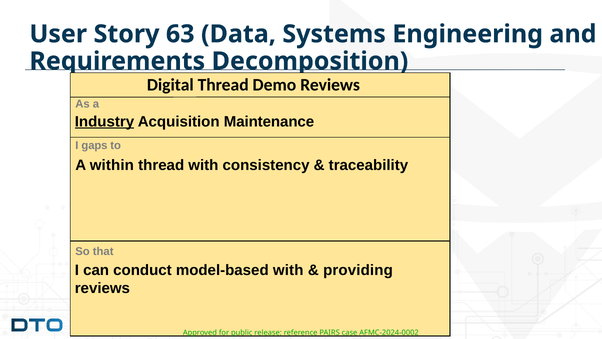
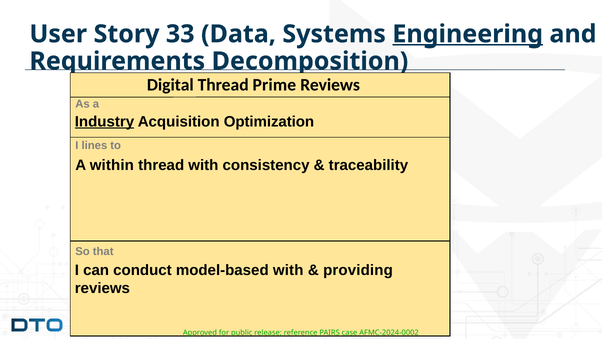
63: 63 -> 33 (180, 34)
Engineering underline: none -> present (468, 34)
Demo: Demo -> Prime (274, 85)
Maintenance: Maintenance -> Optimization (269, 121)
gaps: gaps -> lines (94, 145)
